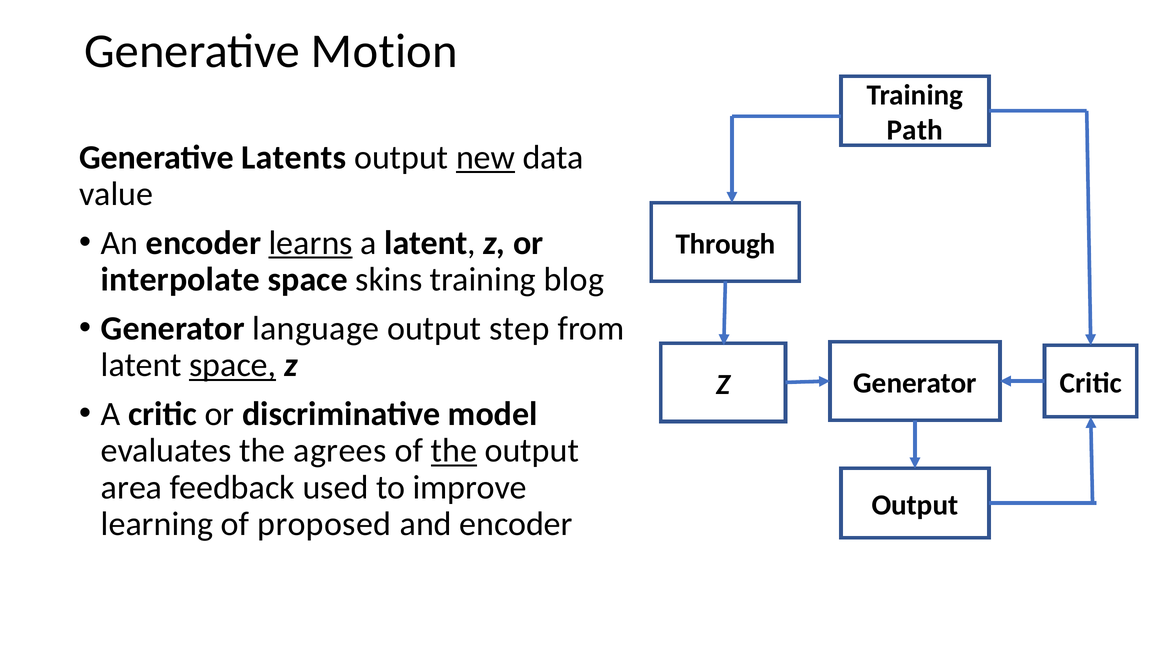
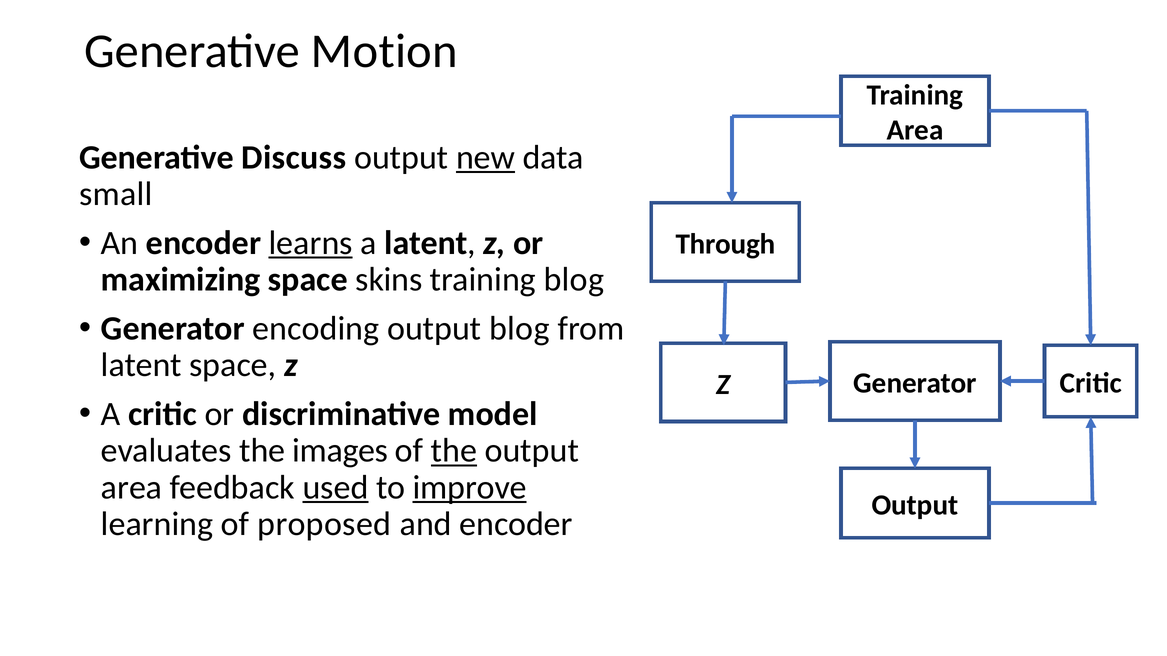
Path: Path -> Area (915, 130)
Latents: Latents -> Discuss (294, 158)
value: value -> small (116, 194)
interpolate: interpolate -> maximizing (181, 280)
language: language -> encoding (316, 329)
output step: step -> blog (519, 329)
space underline: present -> none (233, 365)
agrees: agrees -> images (340, 451)
used underline: none -> present (335, 488)
improve underline: none -> present (470, 488)
